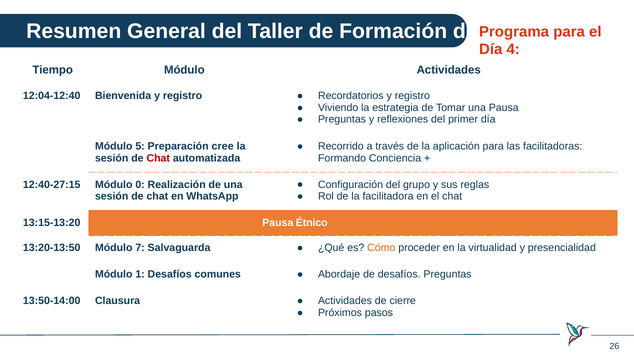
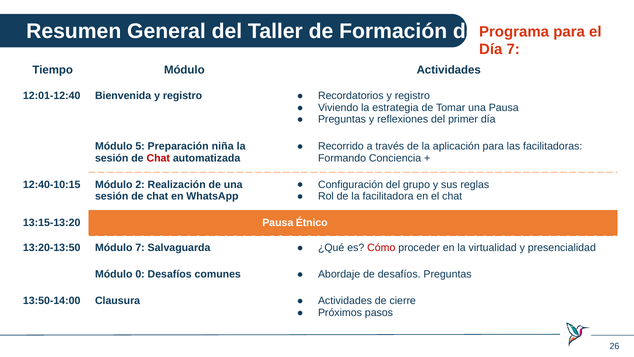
Día 4: 4 -> 7 (513, 49)
12:04-12:40: 12:04-12:40 -> 12:01-12:40 (52, 96)
cree: cree -> niña (223, 146)
12:40-27:15: 12:40-27:15 -> 12:40-10:15 (52, 184)
0: 0 -> 2 (140, 184)
Cómo colour: orange -> red (381, 248)
1: 1 -> 0 (140, 274)
